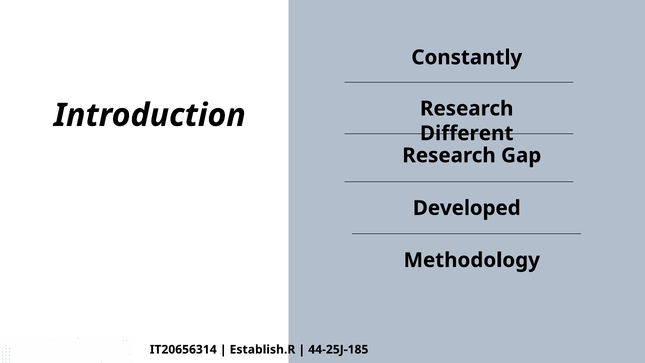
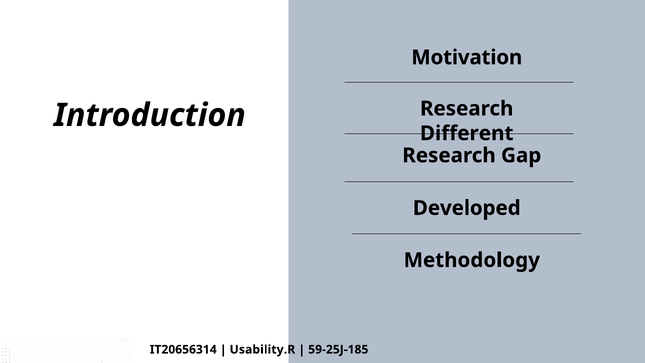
Constantly: Constantly -> Motivation (467, 57)
Establish.R: Establish.R -> Usability.R (262, 349)
44-25J-185: 44-25J-185 -> 59-25J-185 (338, 349)
